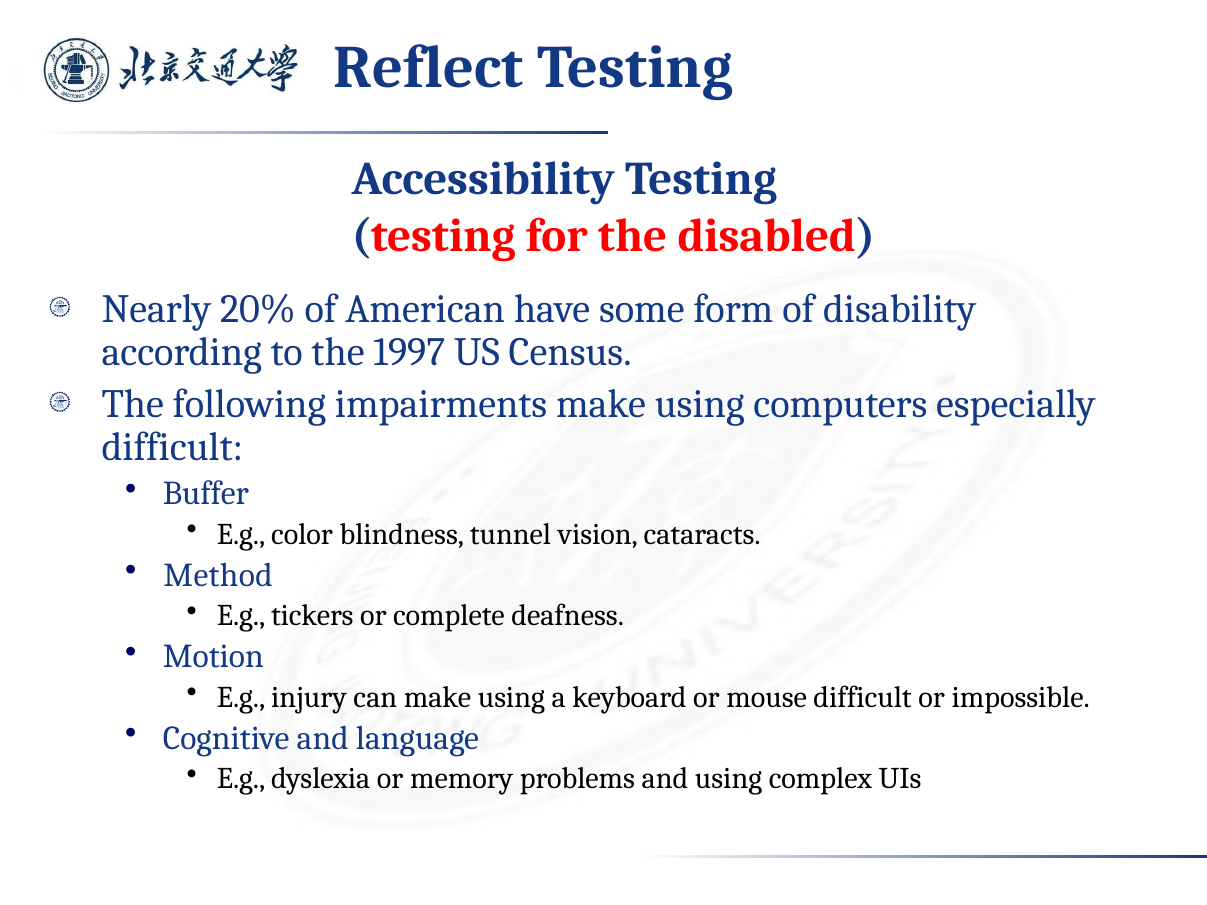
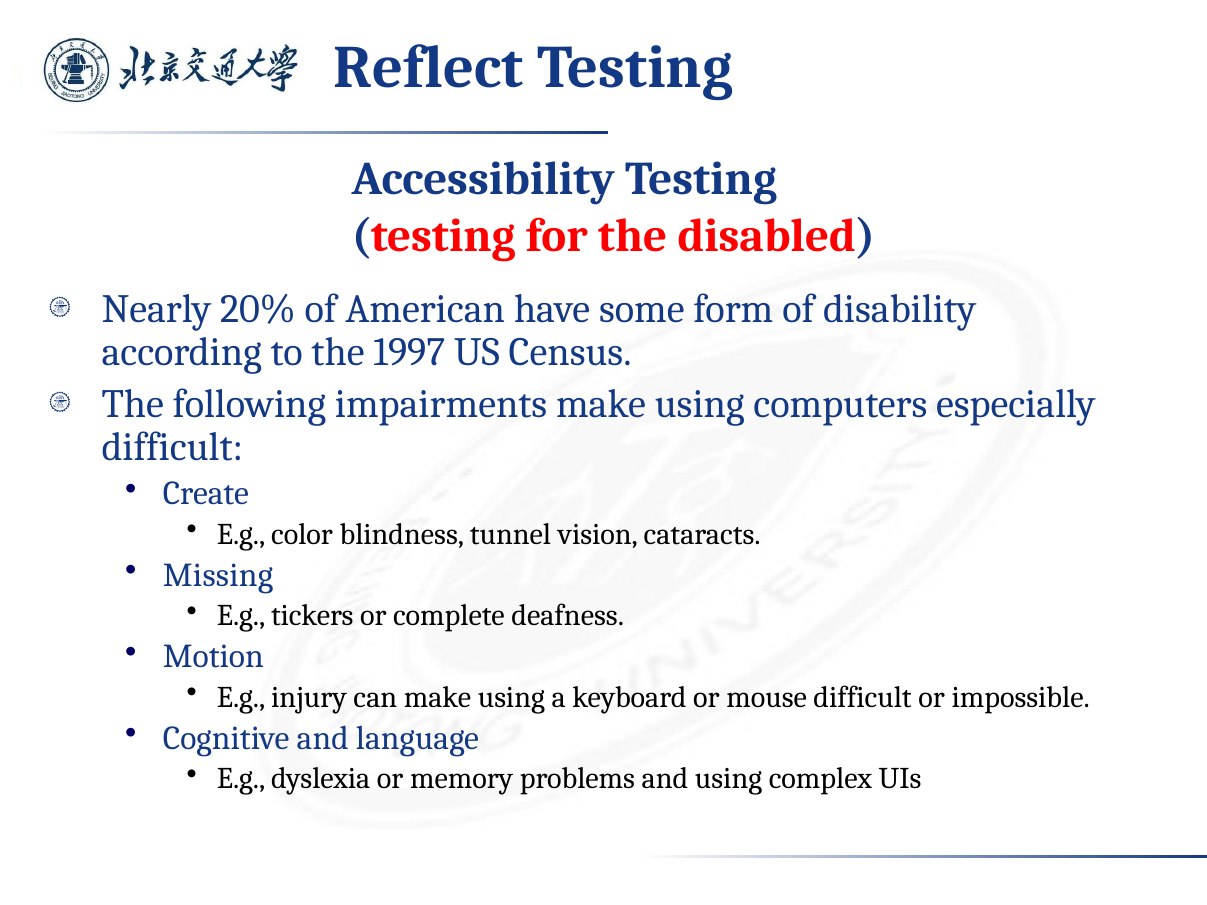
Buffer: Buffer -> Create (206, 494)
Method: Method -> Missing (218, 576)
